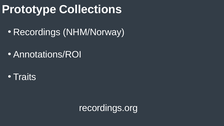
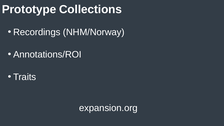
recordings.org: recordings.org -> expansion.org (108, 108)
